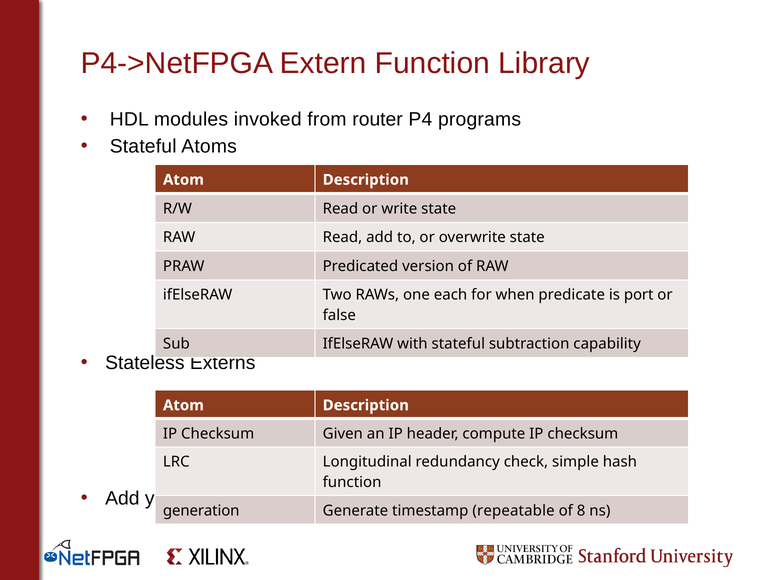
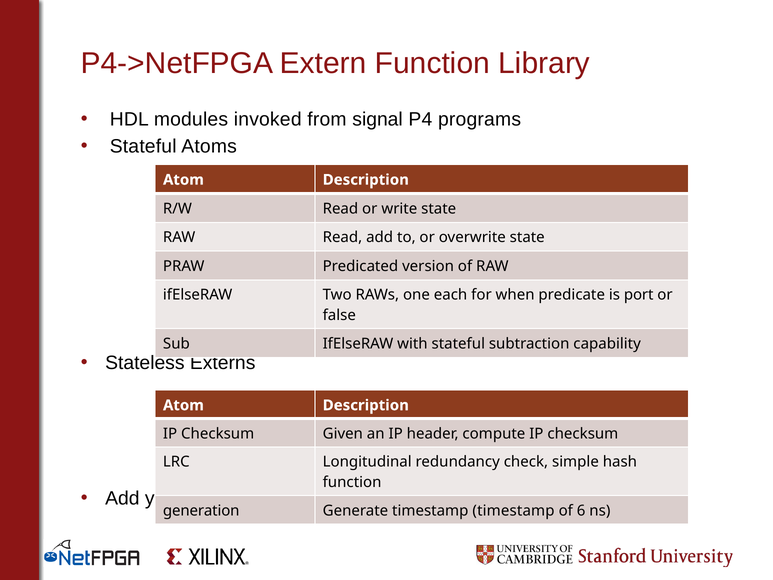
router: router -> signal (378, 119)
timestamp repeatable: repeatable -> timestamp (514, 510)
8: 8 -> 6 (581, 510)
